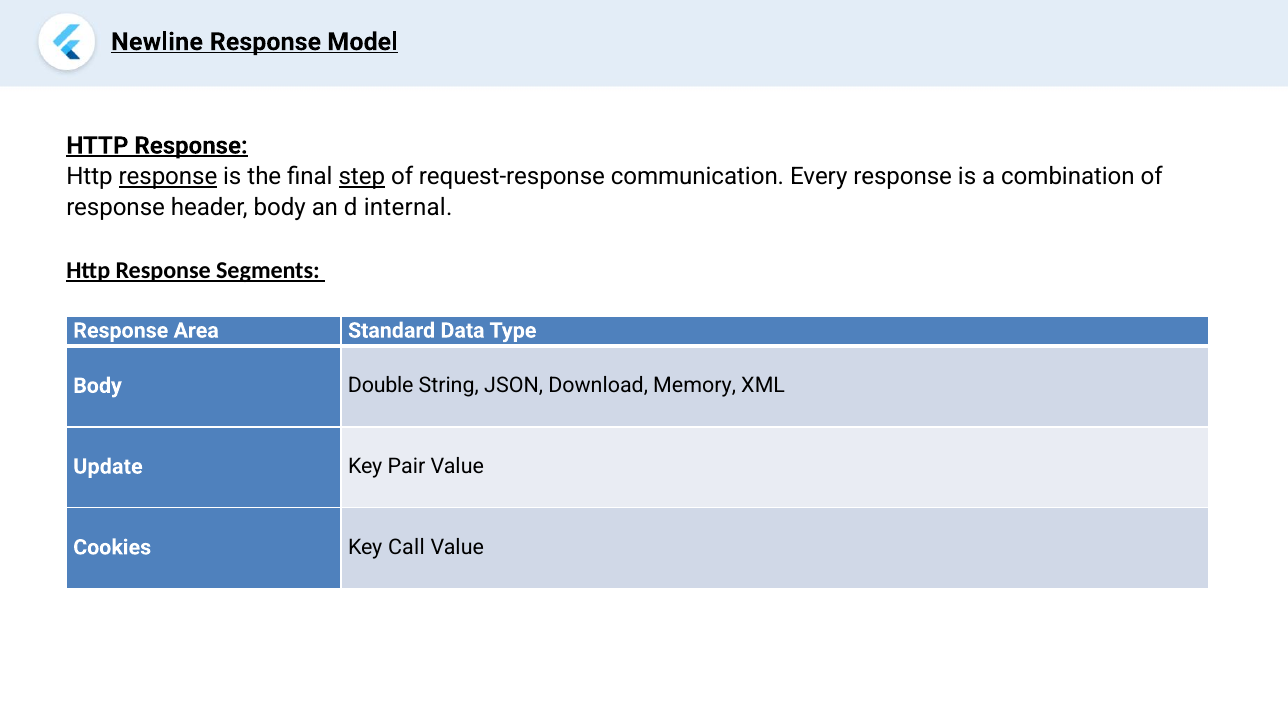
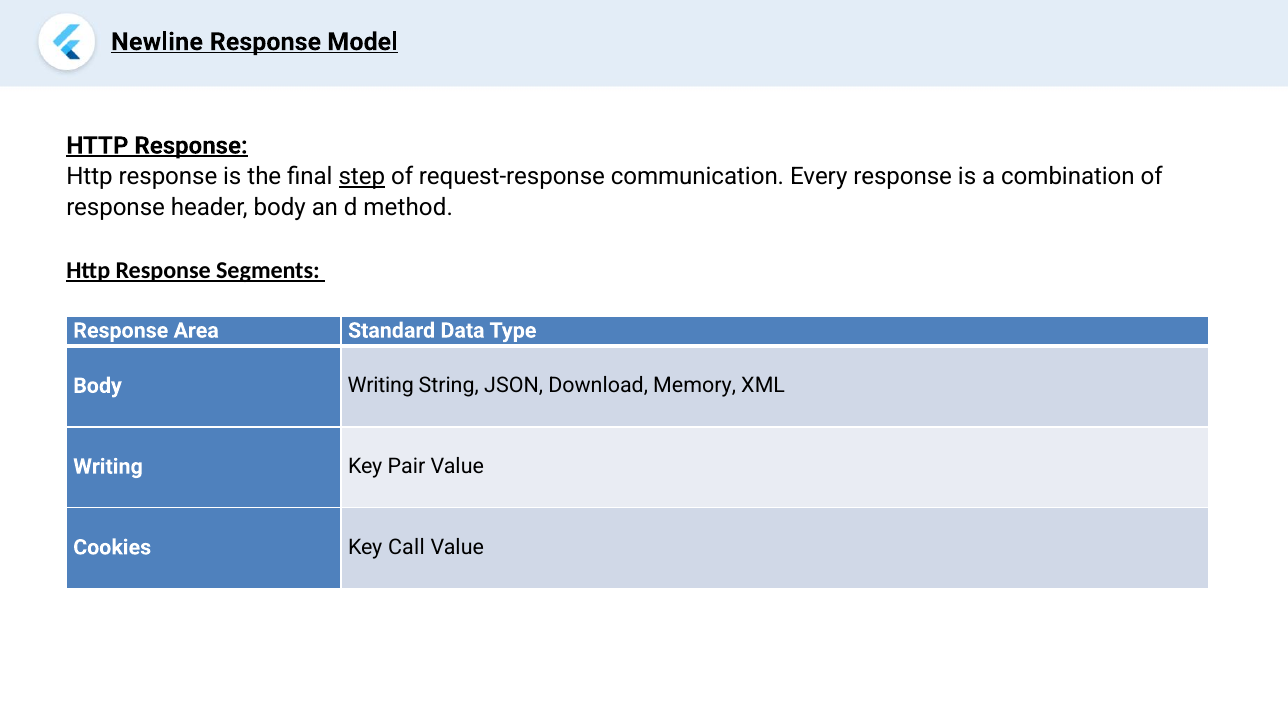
response underline: present -> none (168, 177)
internal: internal -> method (408, 208)
Body Double: Double -> Writing (381, 386)
Update: Update -> Writing (108, 467)
